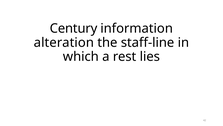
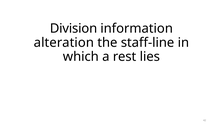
Century: Century -> Division (74, 28)
